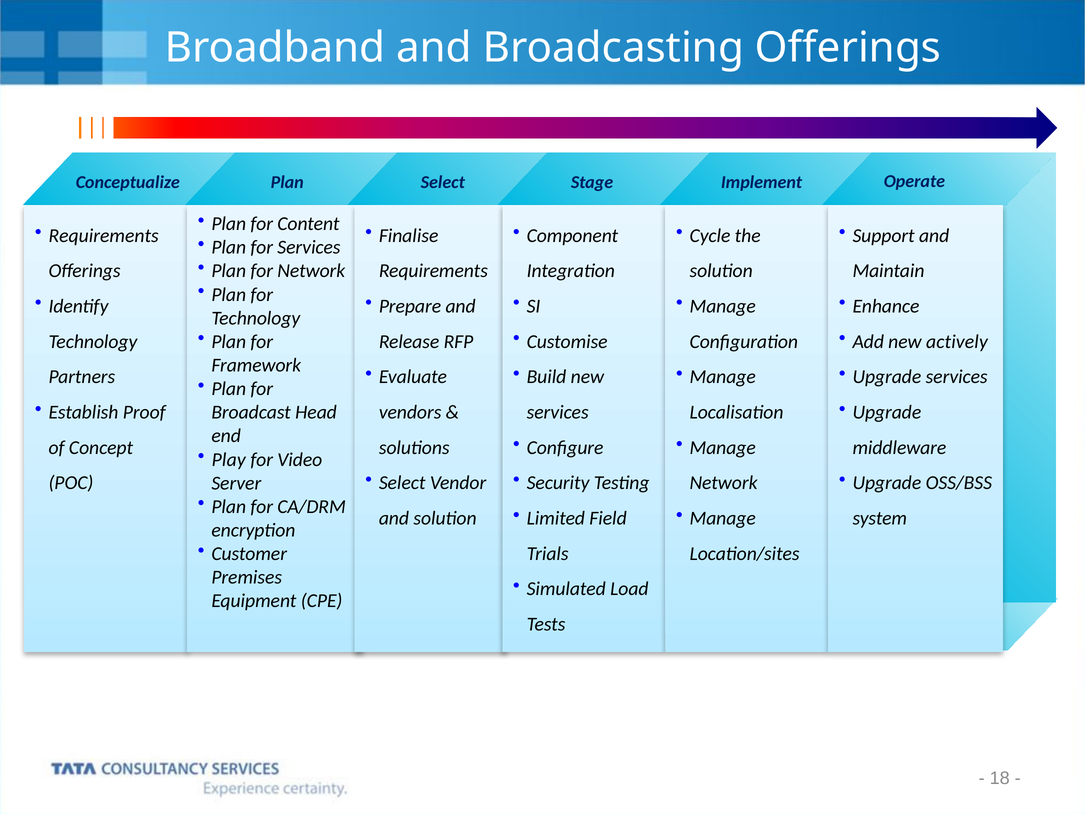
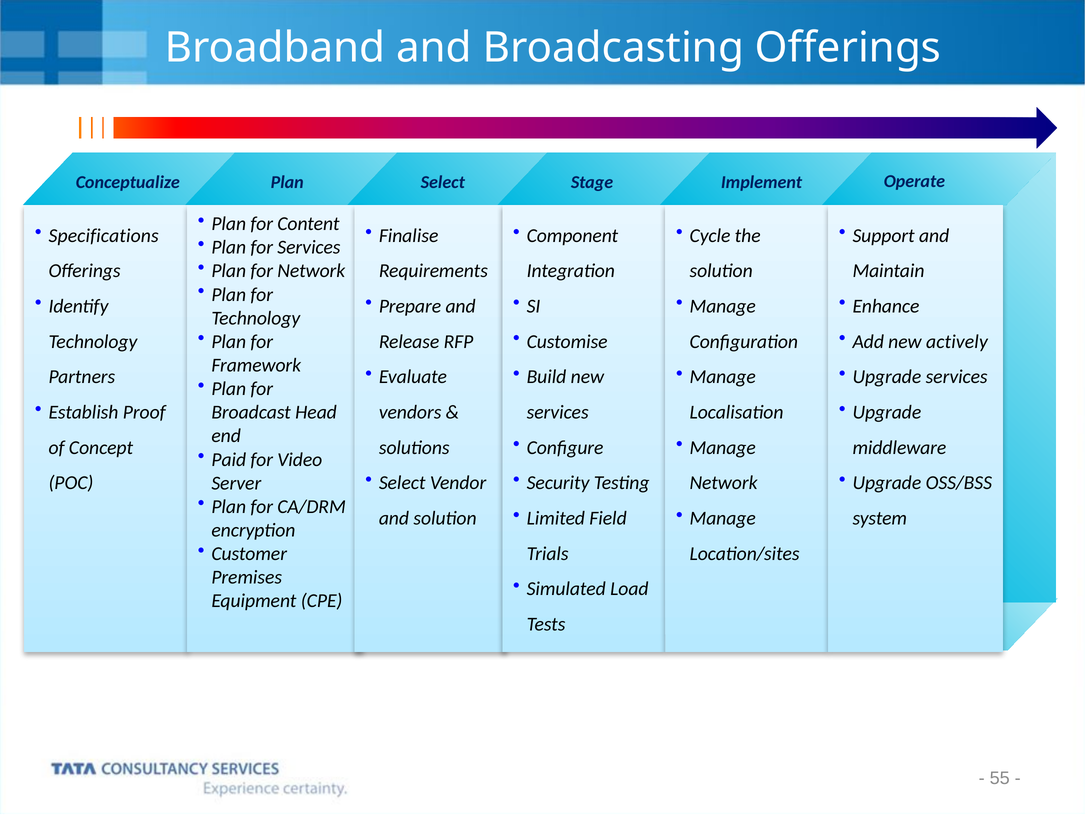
Requirements: Requirements -> Specifications (104, 235)
Play: Play -> Paid (229, 459)
18: 18 -> 55 (1000, 778)
